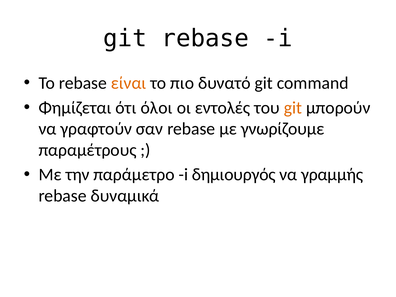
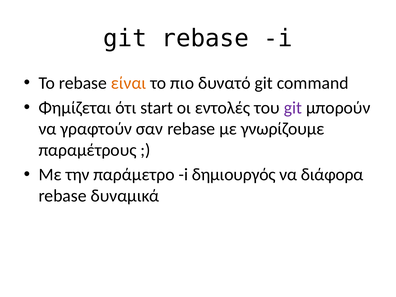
όλοι: όλοι -> start (157, 108)
git colour: orange -> purple (293, 108)
γραμμής: γραμμής -> διάφορα (332, 175)
